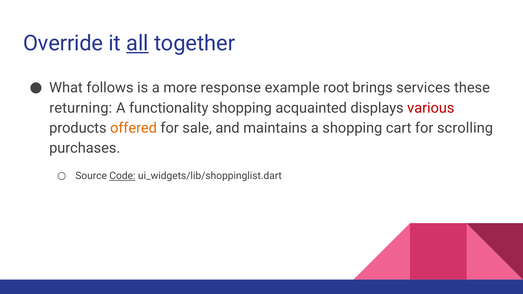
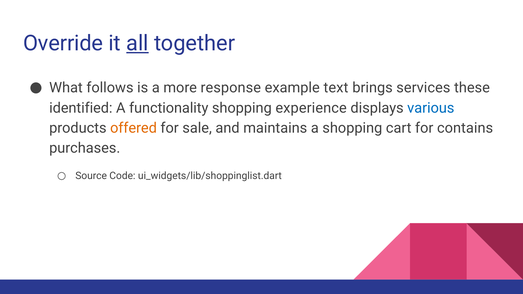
root: root -> text (336, 88)
returning: returning -> identified (81, 108)
acquainted: acquainted -> experience (311, 108)
various colour: red -> blue (431, 108)
scrolling: scrolling -> contains (465, 128)
Code underline: present -> none (122, 176)
